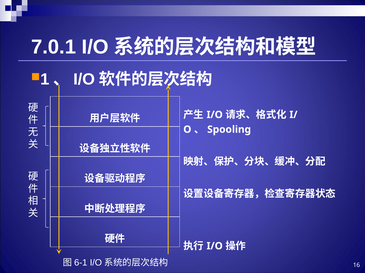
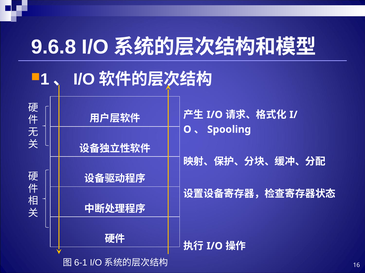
7.0.1: 7.0.1 -> 9.6.8 (54, 47)
